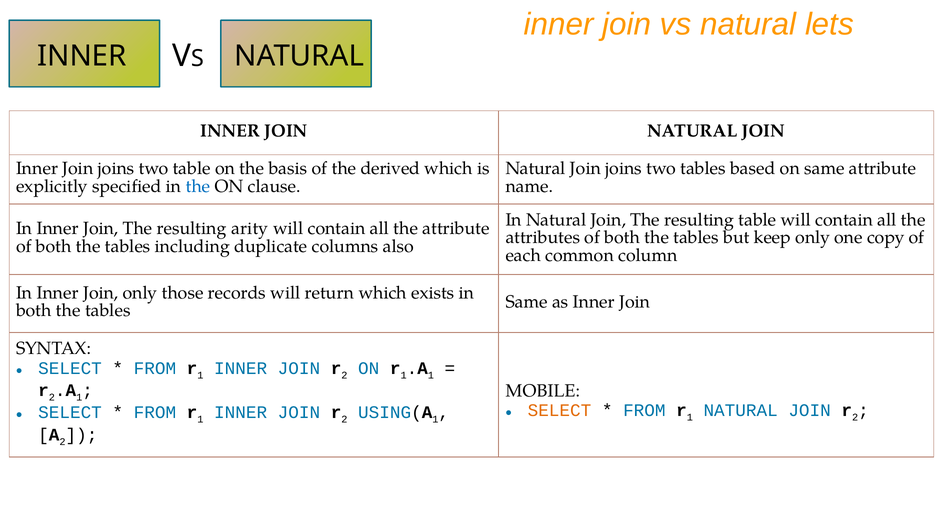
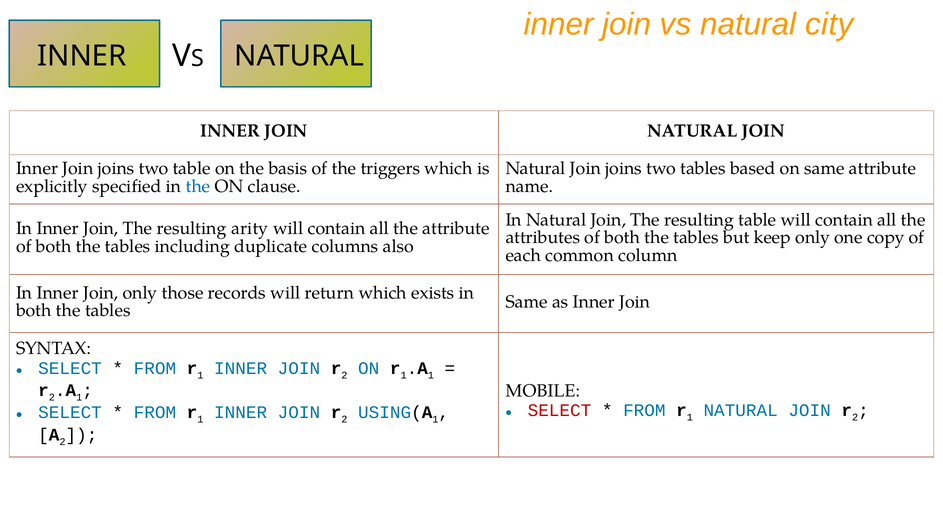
lets: lets -> city (829, 25)
derived: derived -> triggers (390, 169)
SELECT colour: orange -> red (559, 411)
